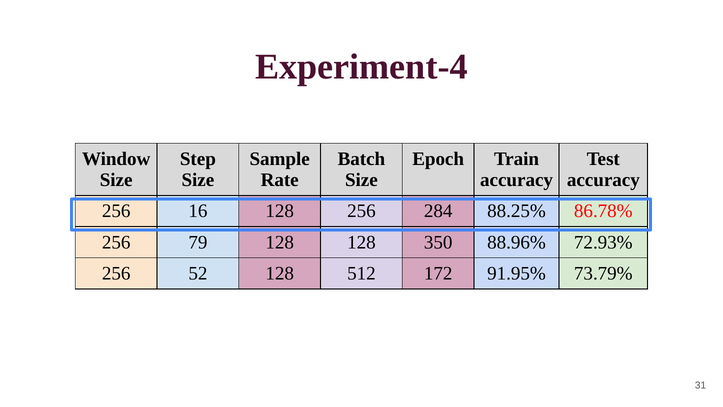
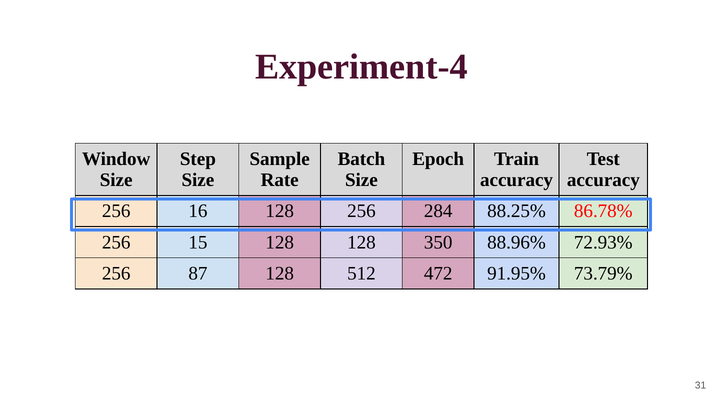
79: 79 -> 15 (198, 242)
52: 52 -> 87 (198, 273)
172: 172 -> 472 (438, 273)
